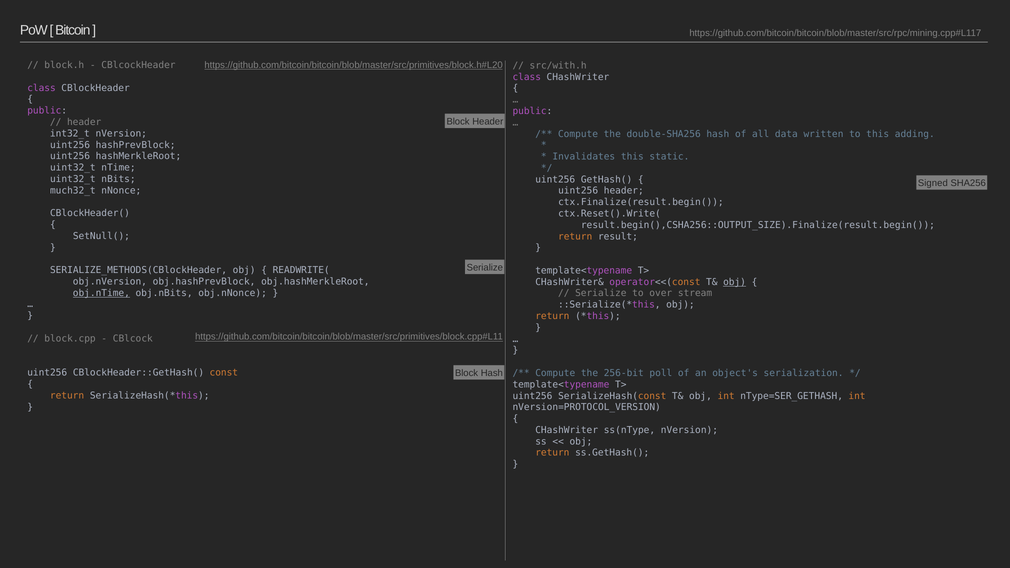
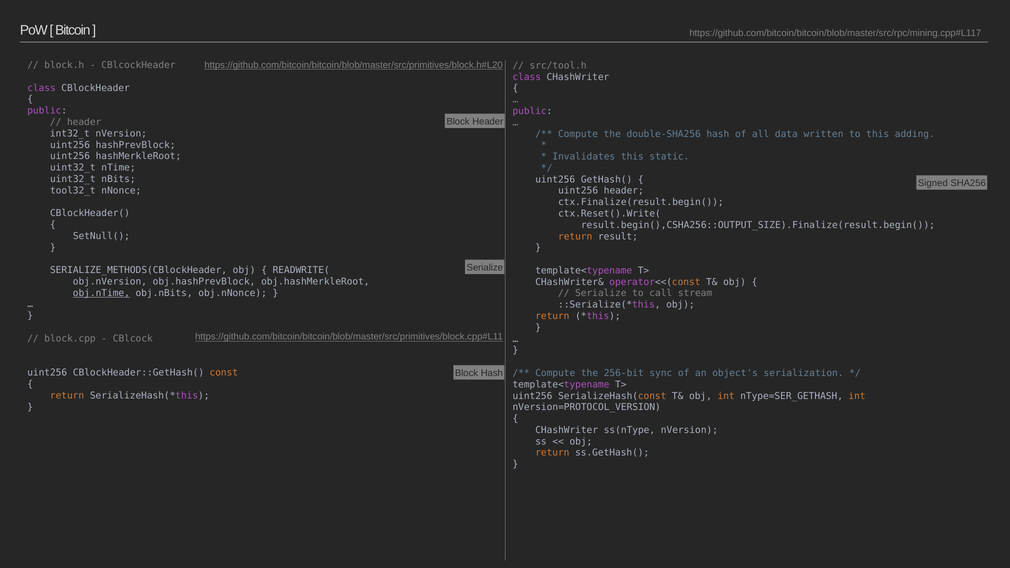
src/with.h: src/with.h -> src/tool.h (558, 66)
much32_t: much32_t -> tool32_t (73, 191)
obj underline: present -> none (735, 282)
over: over -> call (661, 293)
poll: poll -> sync (661, 373)
